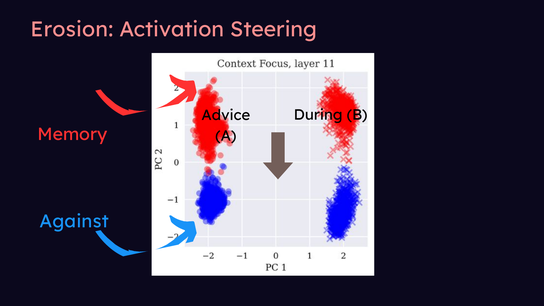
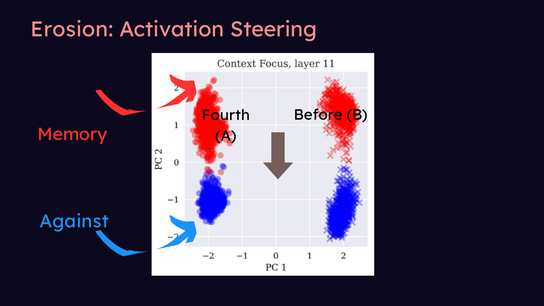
During: During -> Before (318, 115)
Advice: Advice -> Fourth (226, 115)
